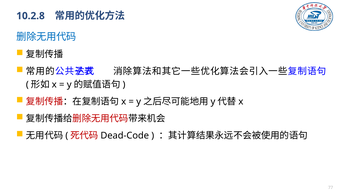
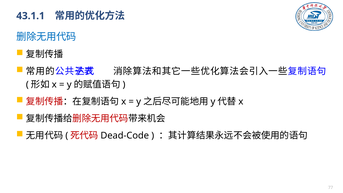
10.2.8: 10.2.8 -> 43.1.1 (31, 16)
